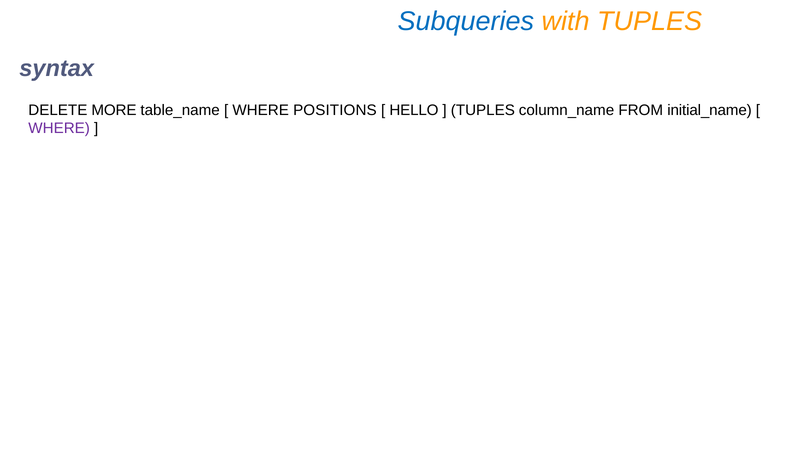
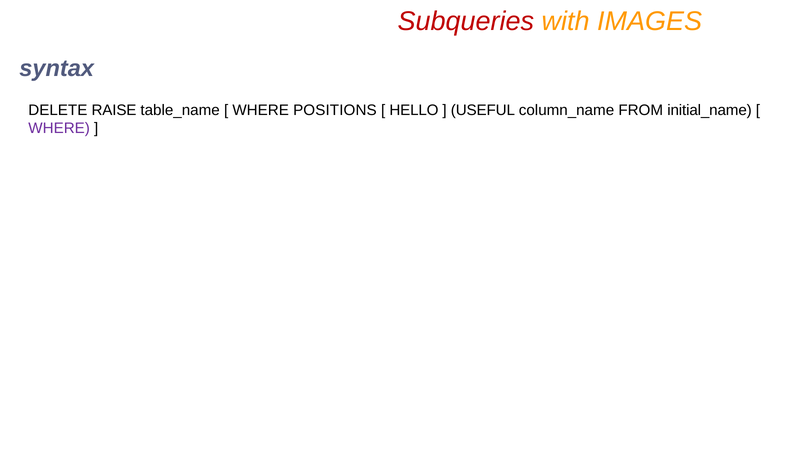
Subqueries colour: blue -> red (466, 21)
with TUPLES: TUPLES -> IMAGES (650, 21)
MORE: MORE -> RAISE (114, 110)
TUPLES: TUPLES -> USEFUL (483, 110)
